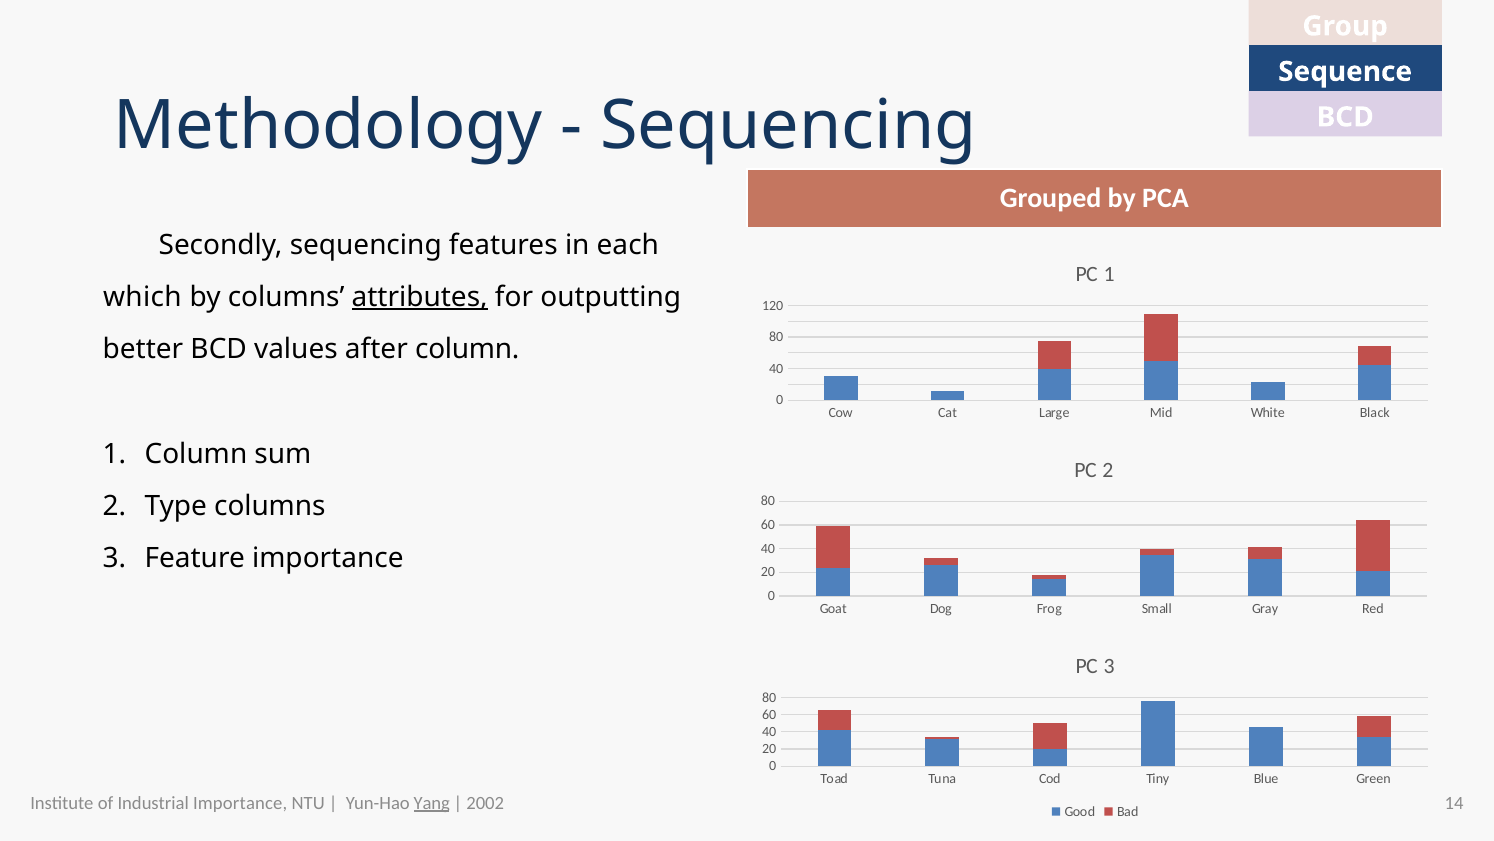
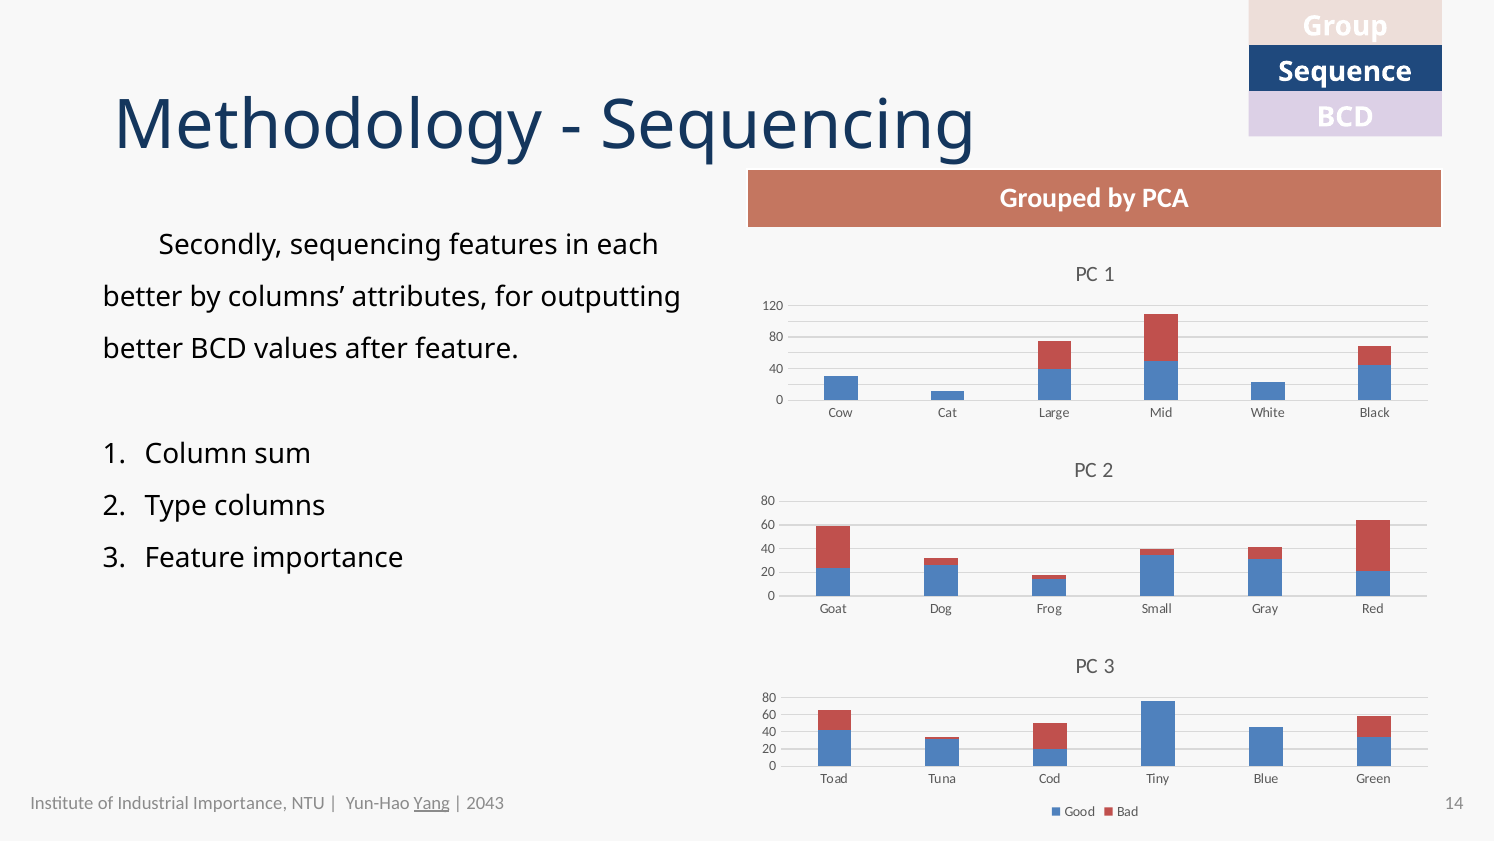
which: which -> better (143, 297)
attributes underline: present -> none (420, 297)
after column: column -> feature (467, 349)
2002: 2002 -> 2043 (485, 802)
